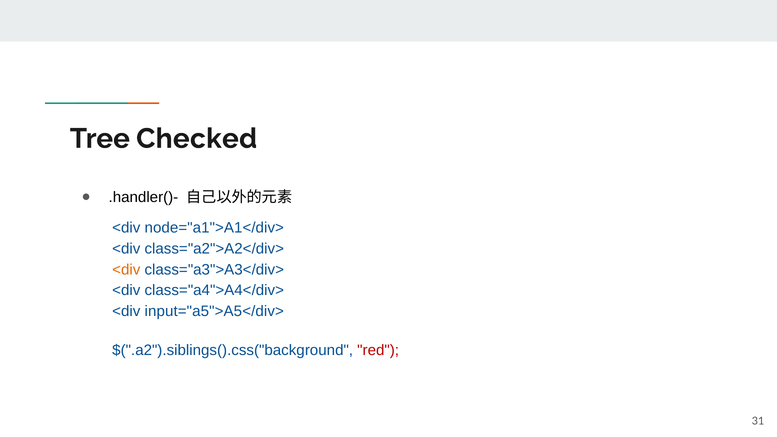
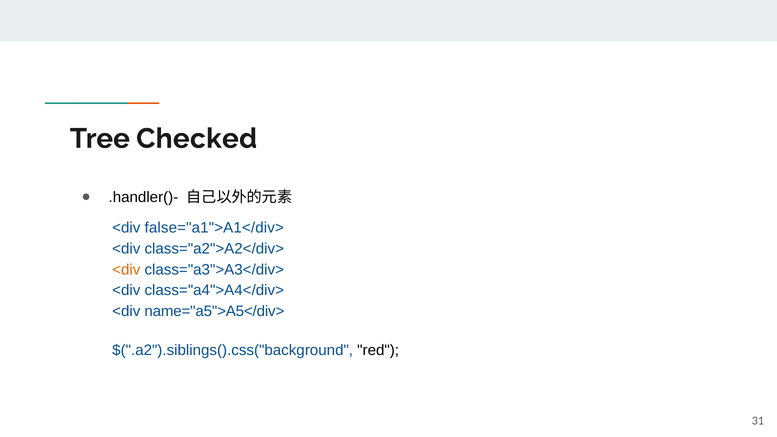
node="a1">A1</div>: node="a1">A1</div> -> false="a1">A1</div> (214, 228)
input="a5">A5</div>: input="a5">A5</div> -> name="a5">A5</div> (214, 311)
red colour: red -> black (378, 350)
